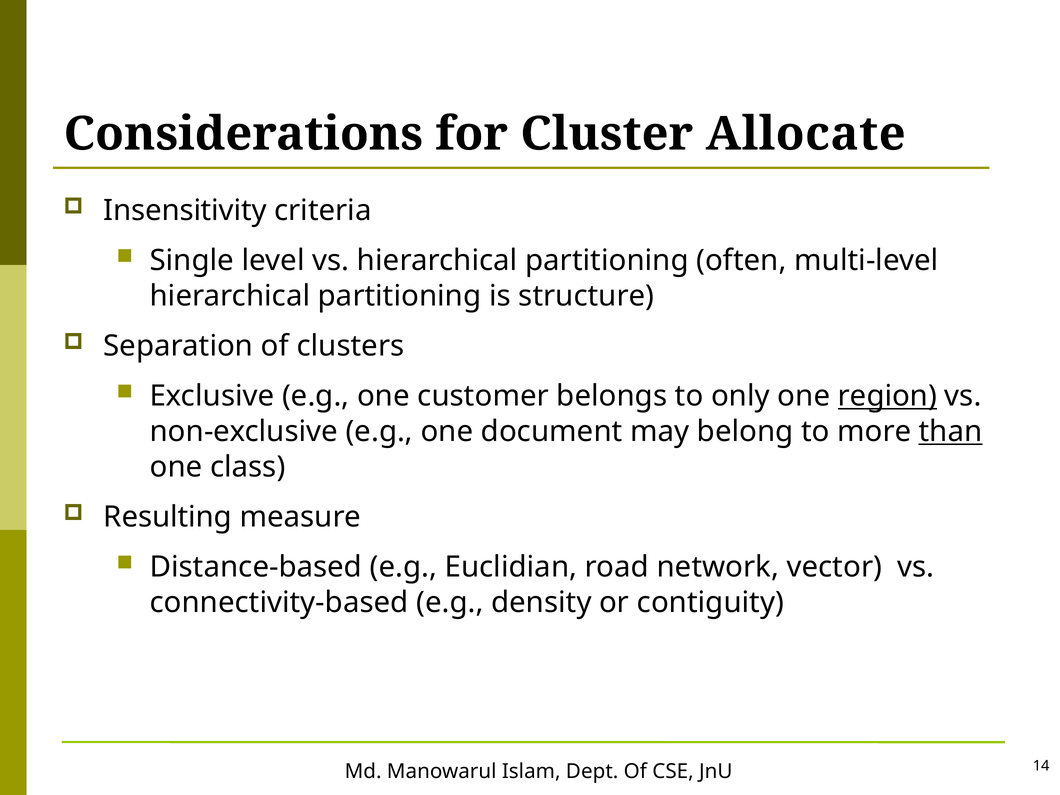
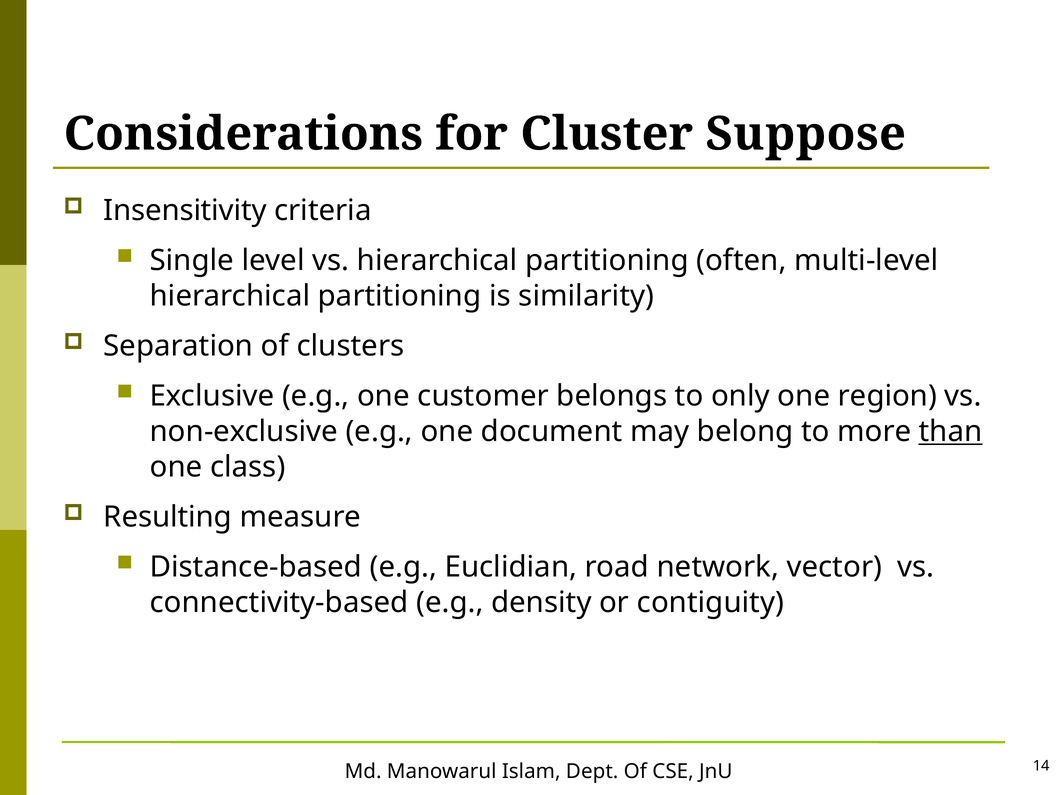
Allocate: Allocate -> Suppose (806, 134)
structure: structure -> similarity (586, 296)
region underline: present -> none (887, 396)
